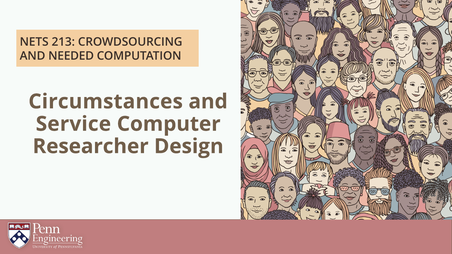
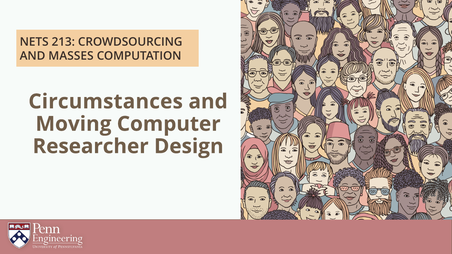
NEEDED: NEEDED -> MASSES (71, 56)
Service: Service -> Moving (73, 124)
